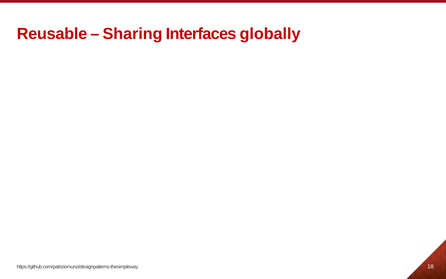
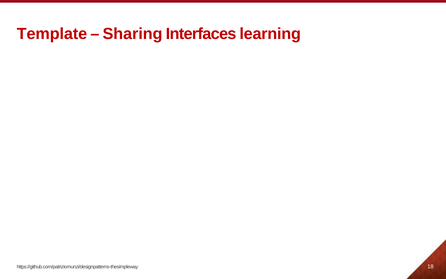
Reusable: Reusable -> Template (52, 34)
globally: globally -> learning (270, 34)
